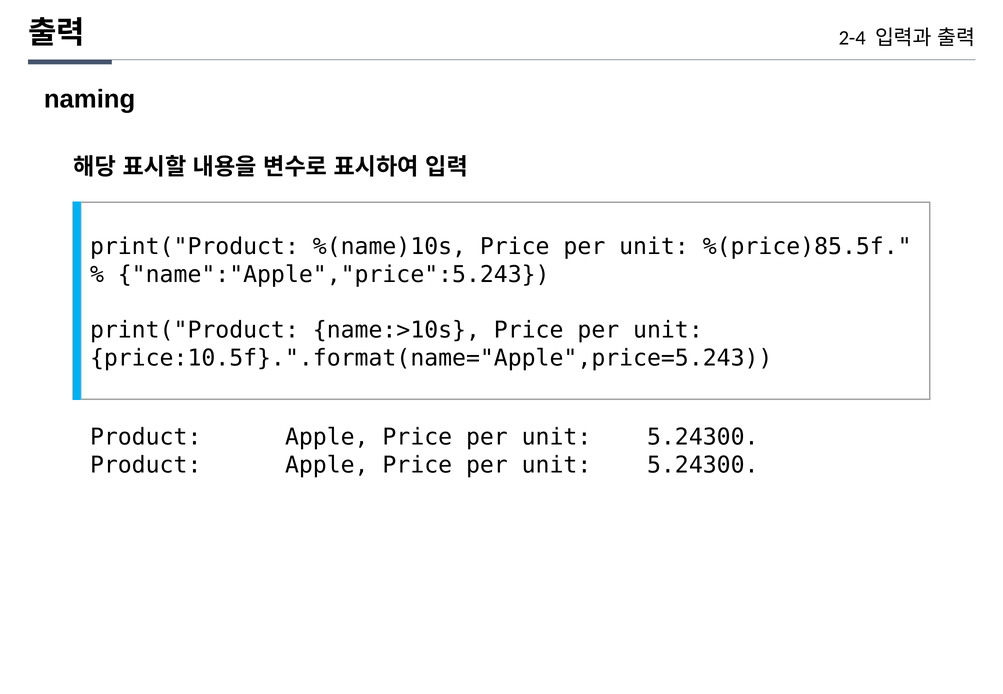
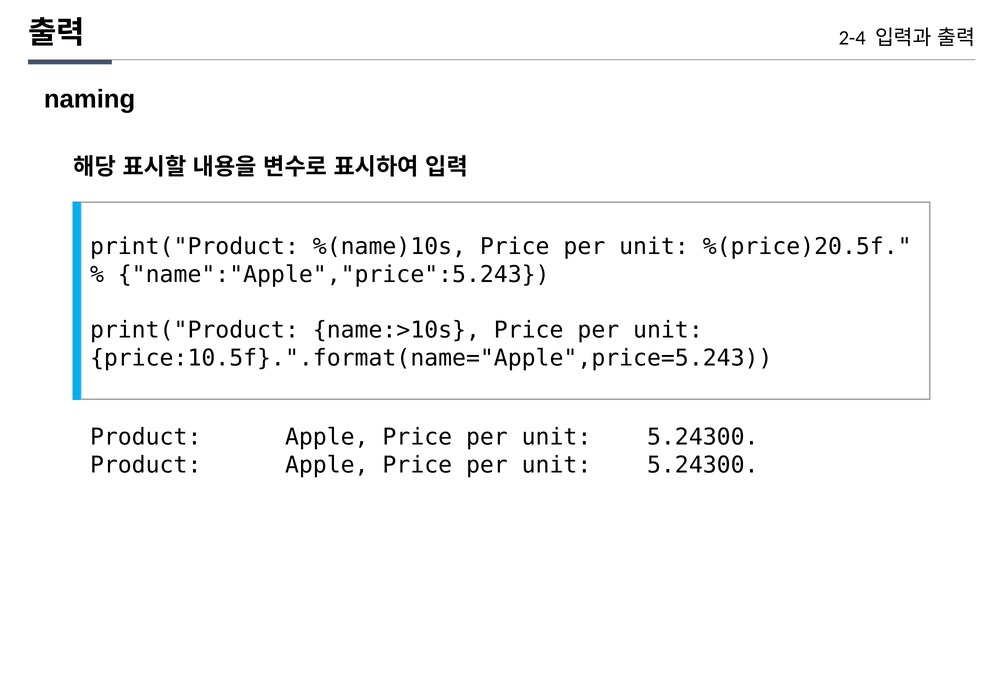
%(price)85.5f: %(price)85.5f -> %(price)20.5f (807, 247)
